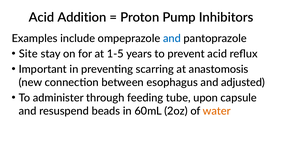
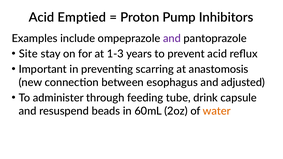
Addition: Addition -> Emptied (82, 18)
and colour: blue -> purple (172, 39)
1-5: 1-5 -> 1-3 (115, 54)
upon: upon -> drink (206, 98)
